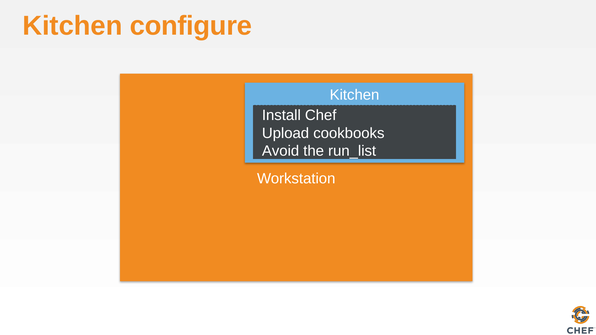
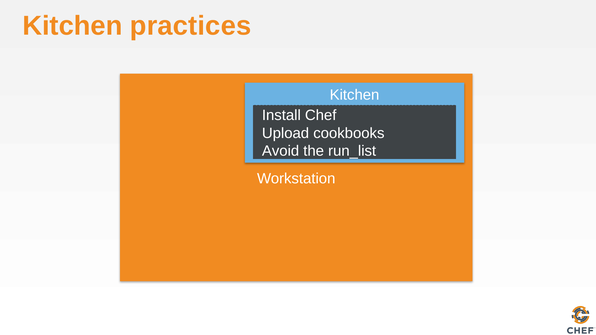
configure: configure -> practices (191, 26)
